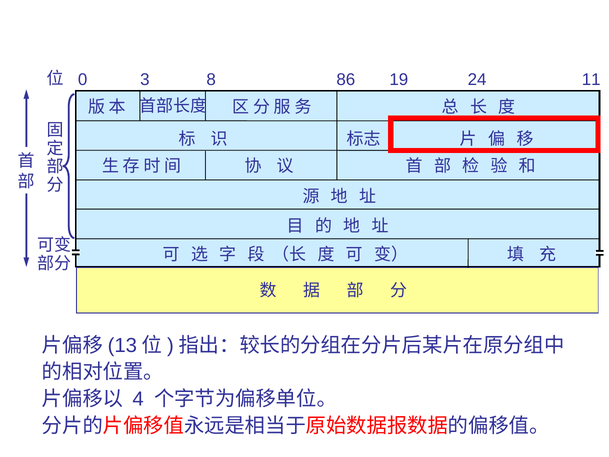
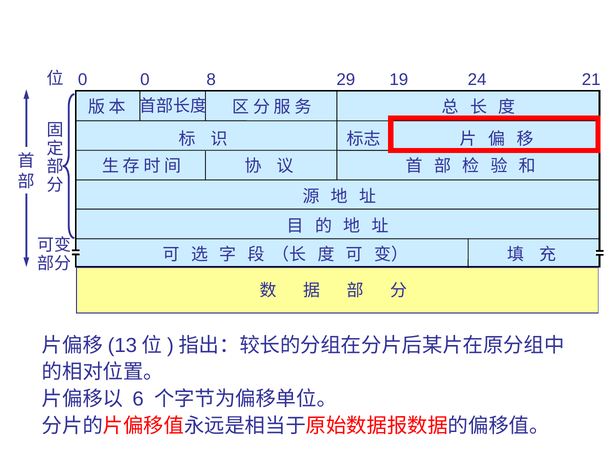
0 3: 3 -> 0 (145, 80)
86: 86 -> 29 (346, 80)
11: 11 -> 21 (591, 80)
4: 4 -> 6 (138, 399)
